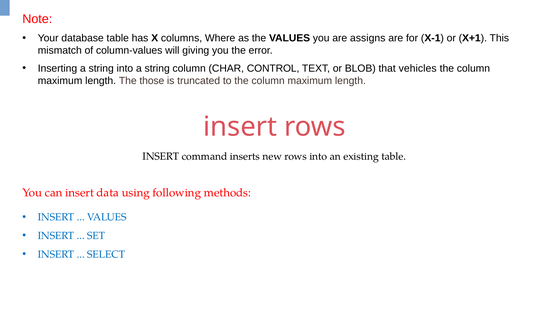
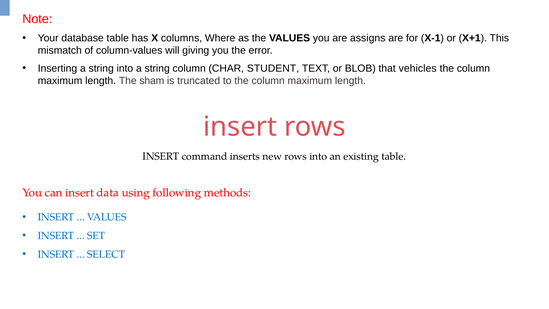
CONTROL: CONTROL -> STUDENT (273, 68)
those: those -> sham (152, 81)
